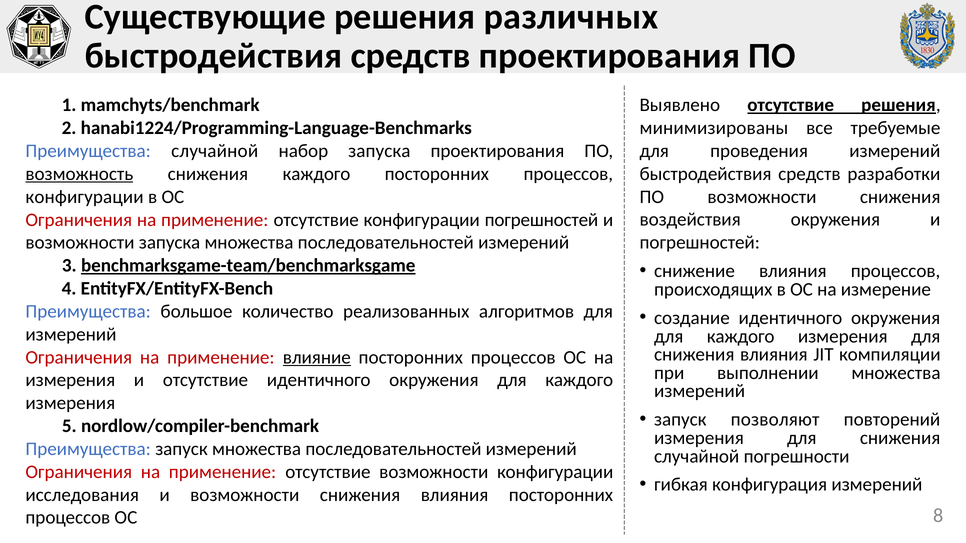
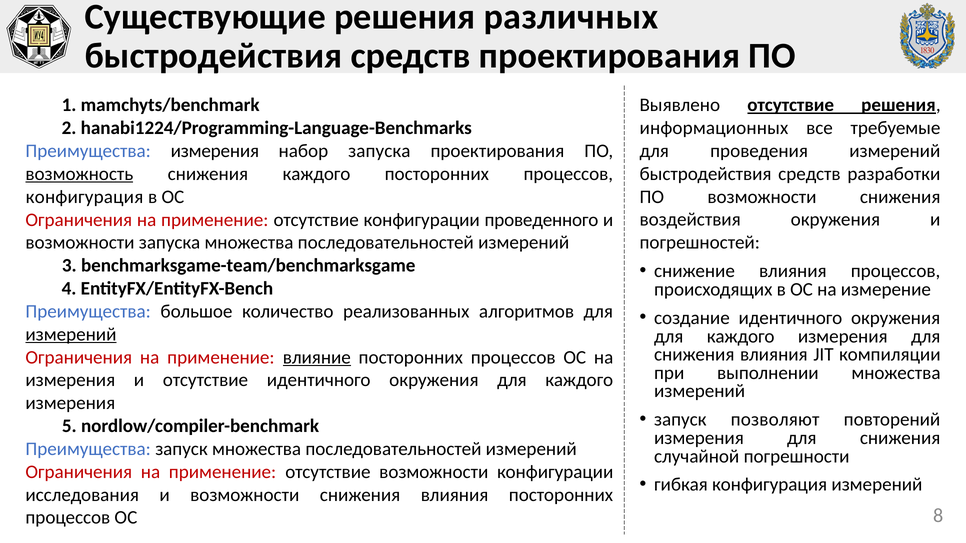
минимизированы: минимизированы -> информационных (714, 128)
Преимущества случайной: случайной -> измерения (215, 151)
конфигурации: конфигурации -> конфигурация (85, 197)
конфигурации погрешностей: погрешностей -> проведенного (541, 220)
benchmarksgame-team/benchmarksgame underline: present -> none (248, 266)
измерений underline: none -> present (71, 335)
